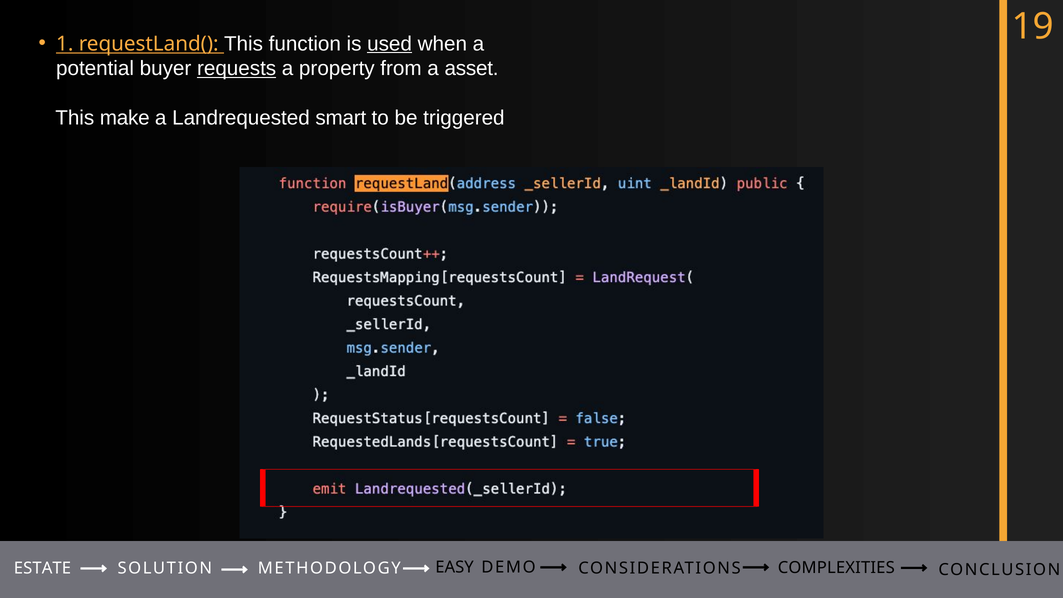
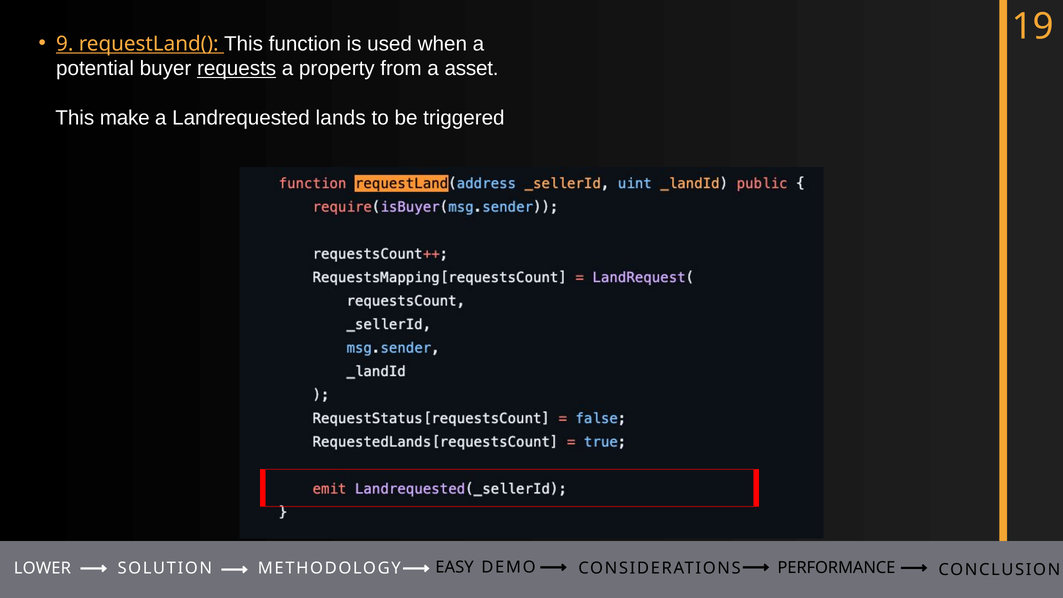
1: 1 -> 9 (65, 44)
used underline: present -> none (390, 44)
smart: smart -> lands (341, 118)
ESTATE: ESTATE -> LOWER (42, 568)
COMPLEXITIES: COMPLEXITIES -> PERFORMANCE (836, 568)
